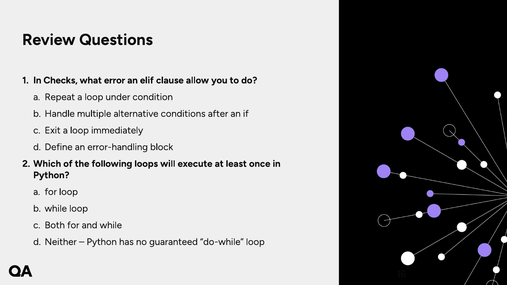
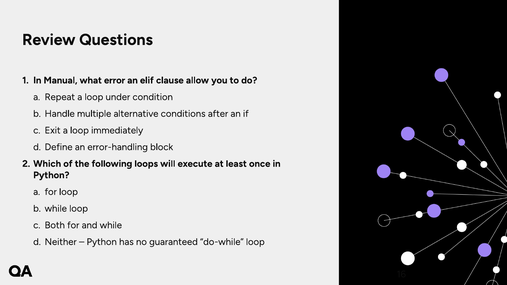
Checks: Checks -> Manual (61, 80)
